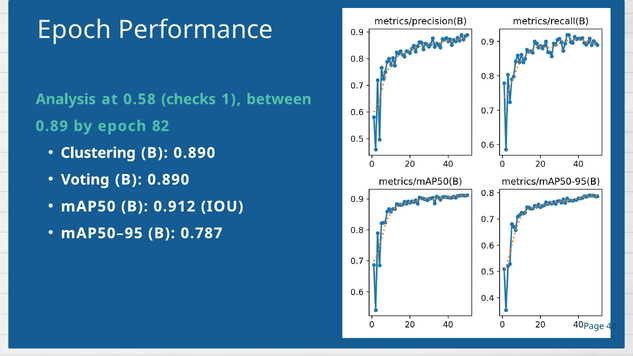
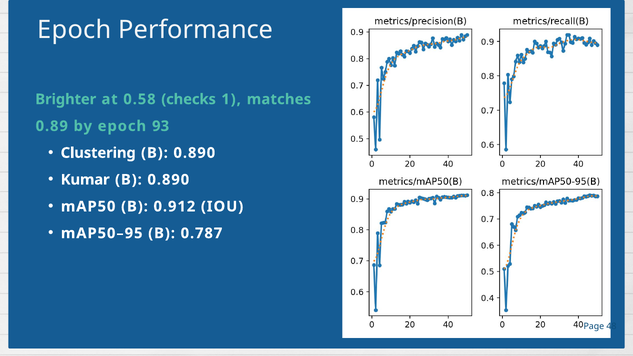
Analysis: Analysis -> Brighter (66, 99)
between: between -> matches (279, 99)
82: 82 -> 93 (161, 126)
Voting: Voting -> Kumar (85, 180)
